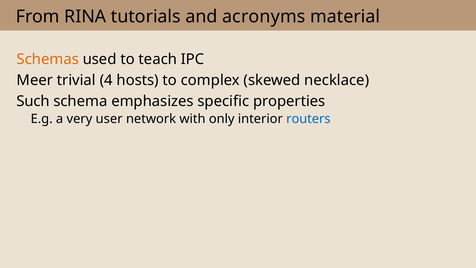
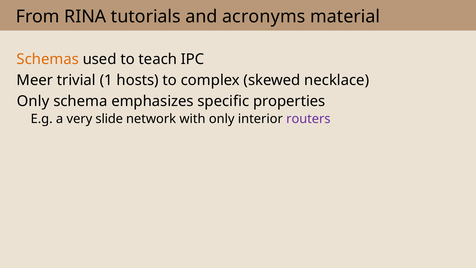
4: 4 -> 1 (106, 80)
Such: Such -> Only (33, 101)
user: user -> slide (109, 119)
routers colour: blue -> purple (308, 119)
